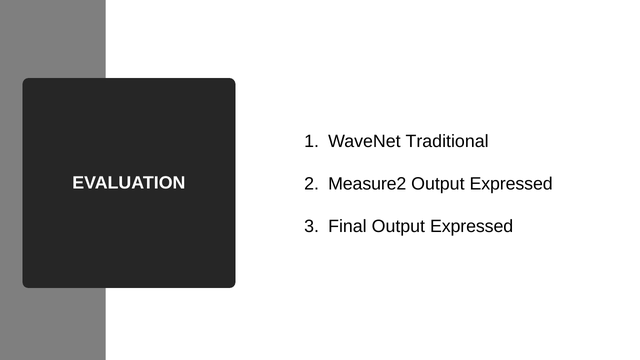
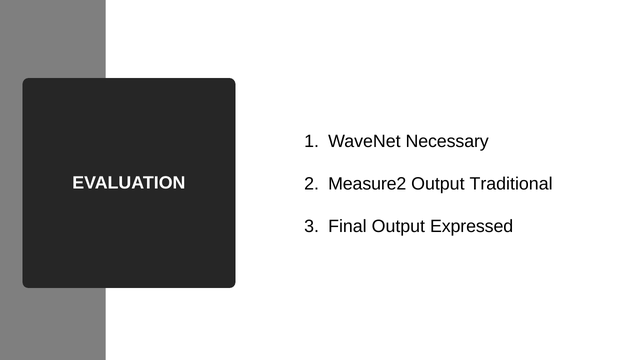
Traditional: Traditional -> Necessary (447, 141)
Expressed: Expressed -> Traditional (511, 184)
